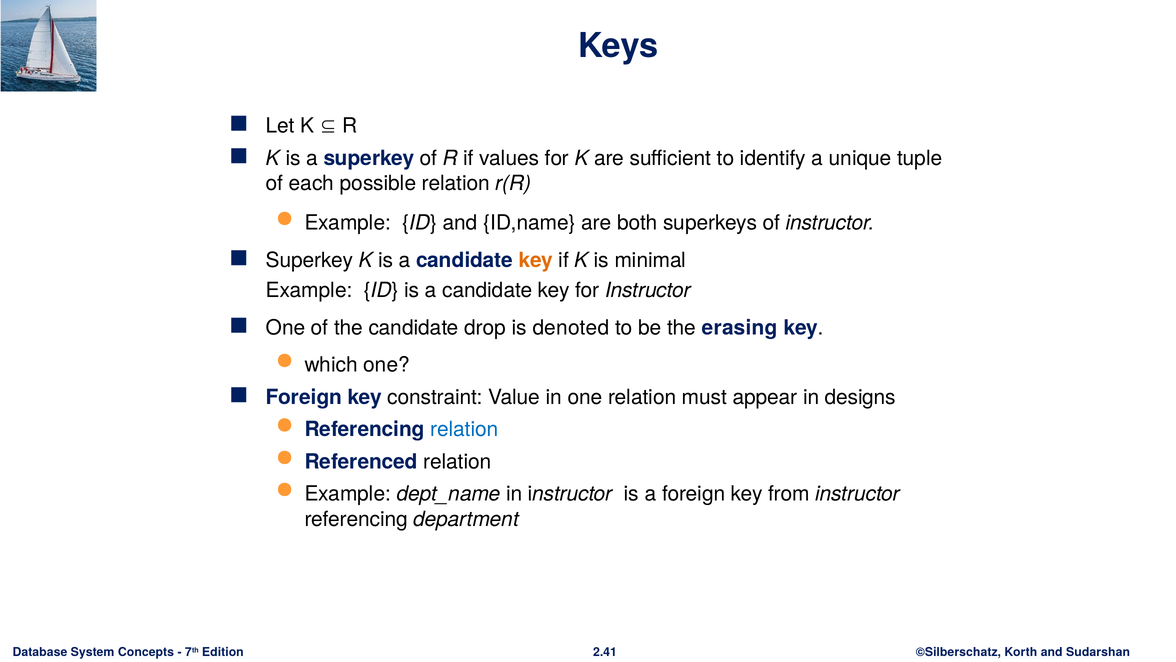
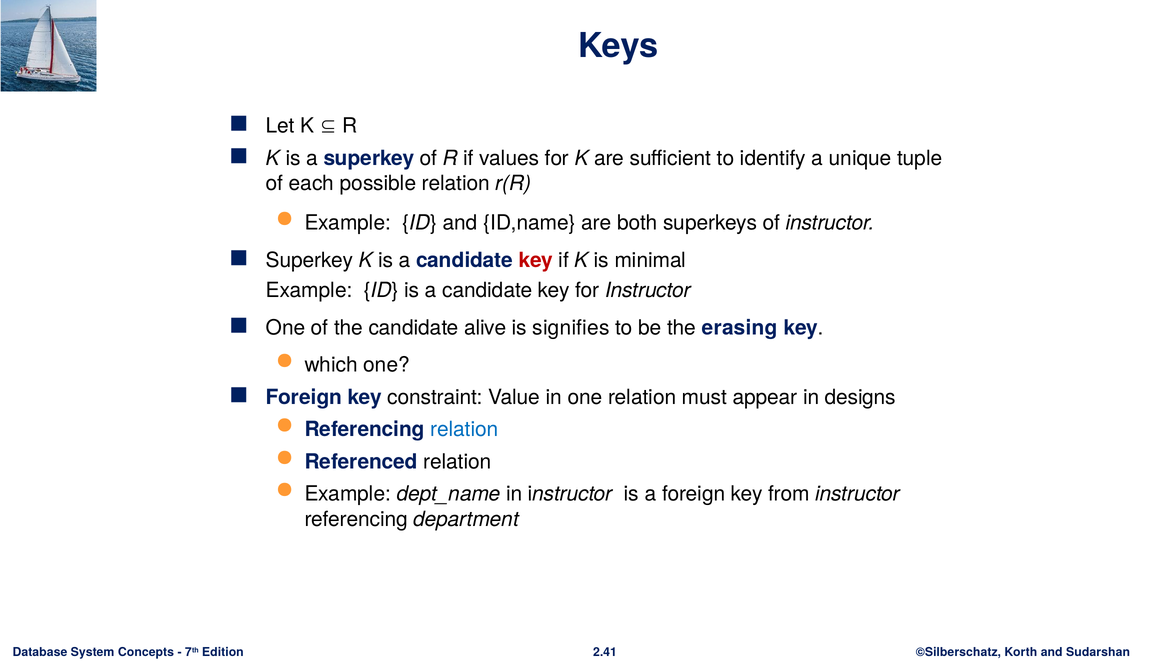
key colour: orange -> red (536, 260)
drop: drop -> alive (485, 327)
denoted: denoted -> signifies (571, 327)
